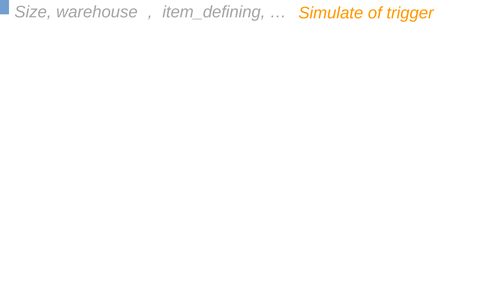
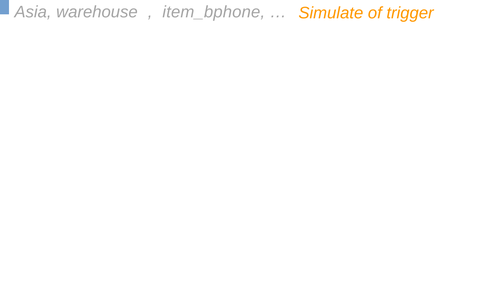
Size: Size -> Asia (33, 12)
item_defining: item_defining -> item_bphone (214, 12)
